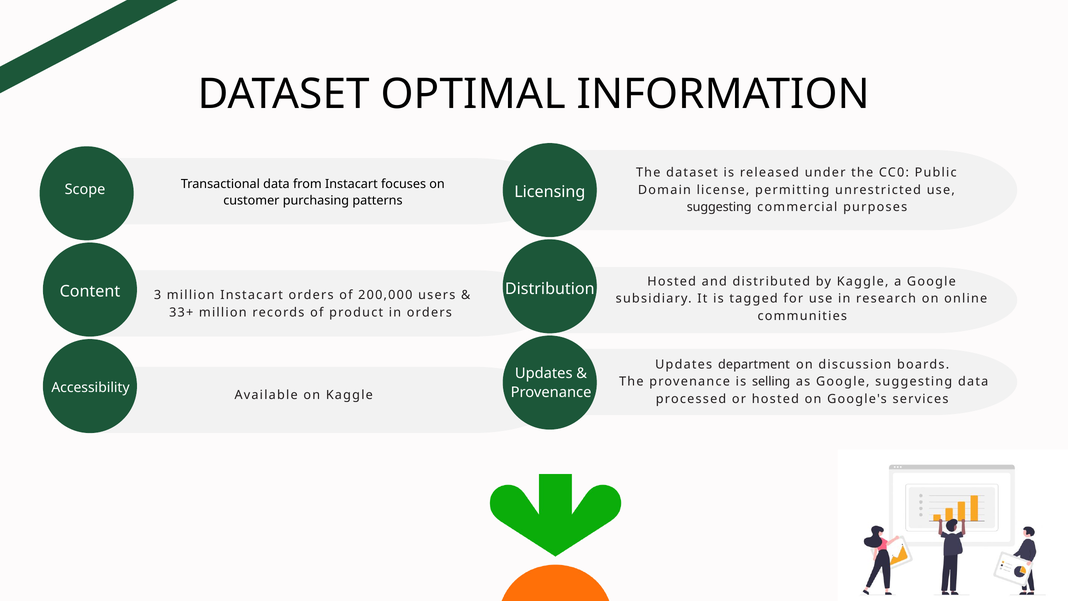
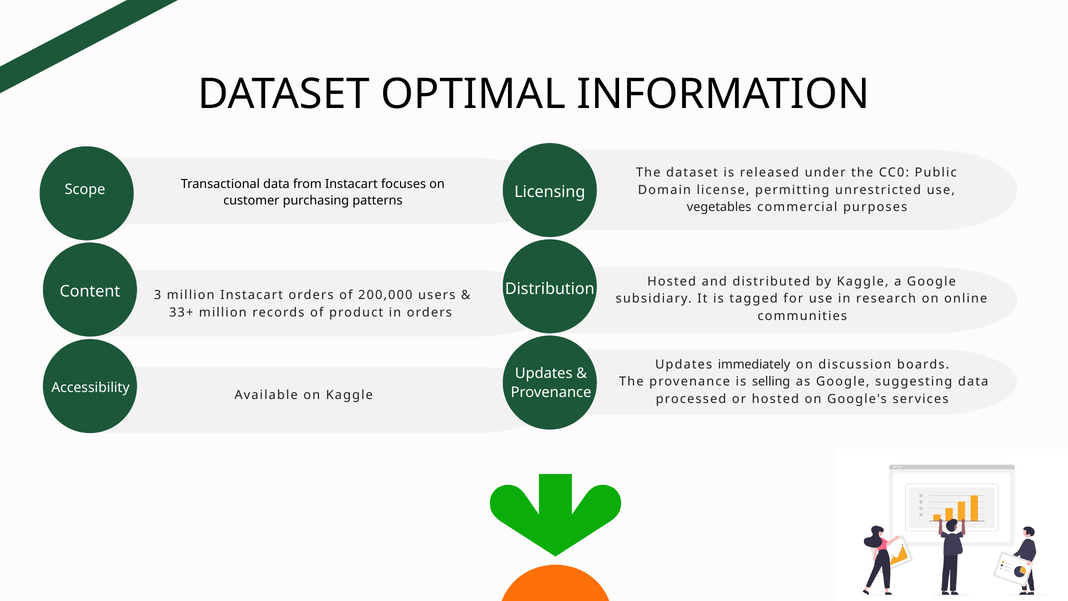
suggesting: suggesting -> vegetables (719, 207)
department: department -> immediately (754, 364)
